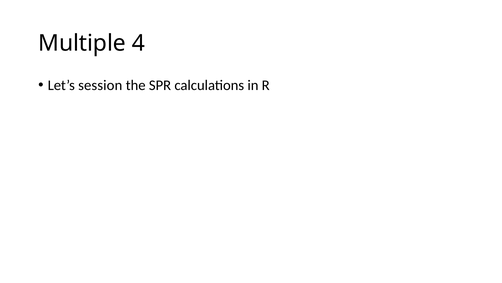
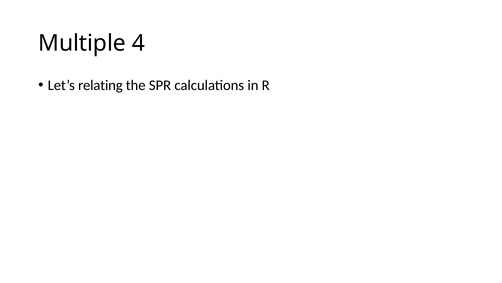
session: session -> relating (100, 85)
